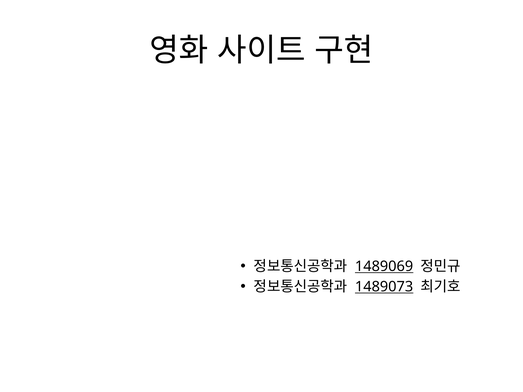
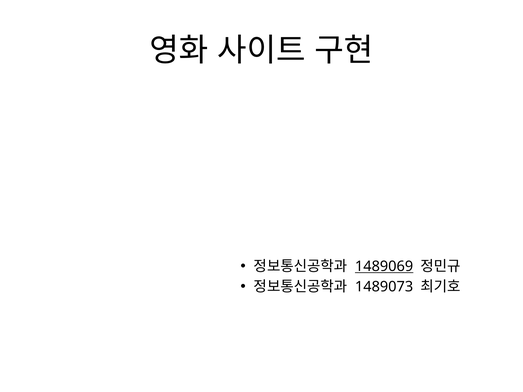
1489073 underline: present -> none (384, 287)
